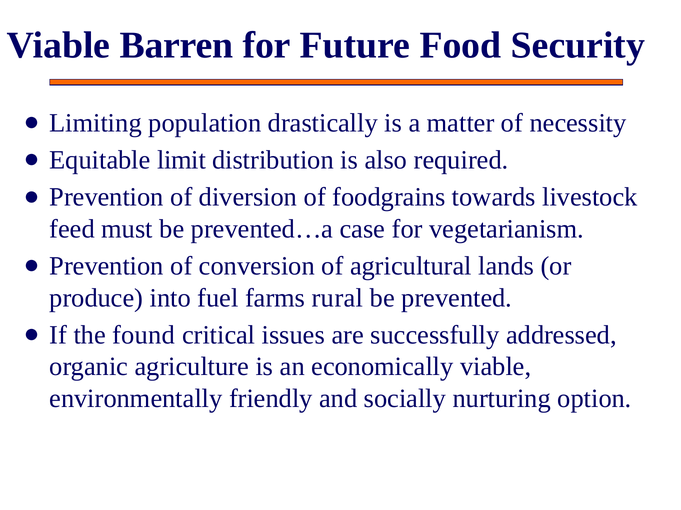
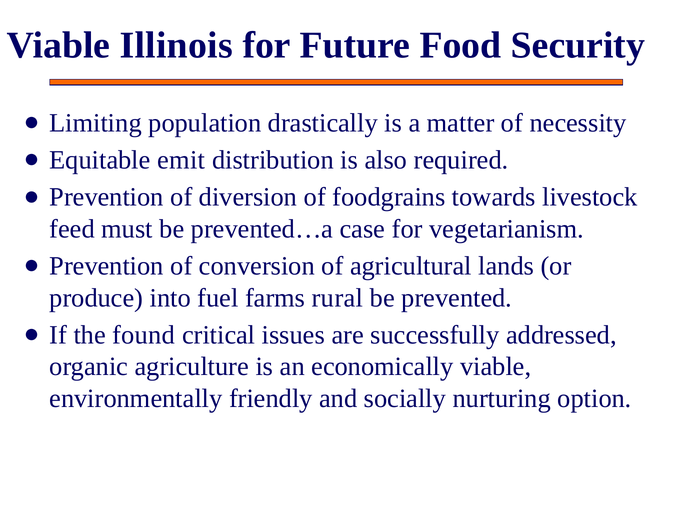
Barren: Barren -> Illinois (176, 45)
limit: limit -> emit (181, 160)
